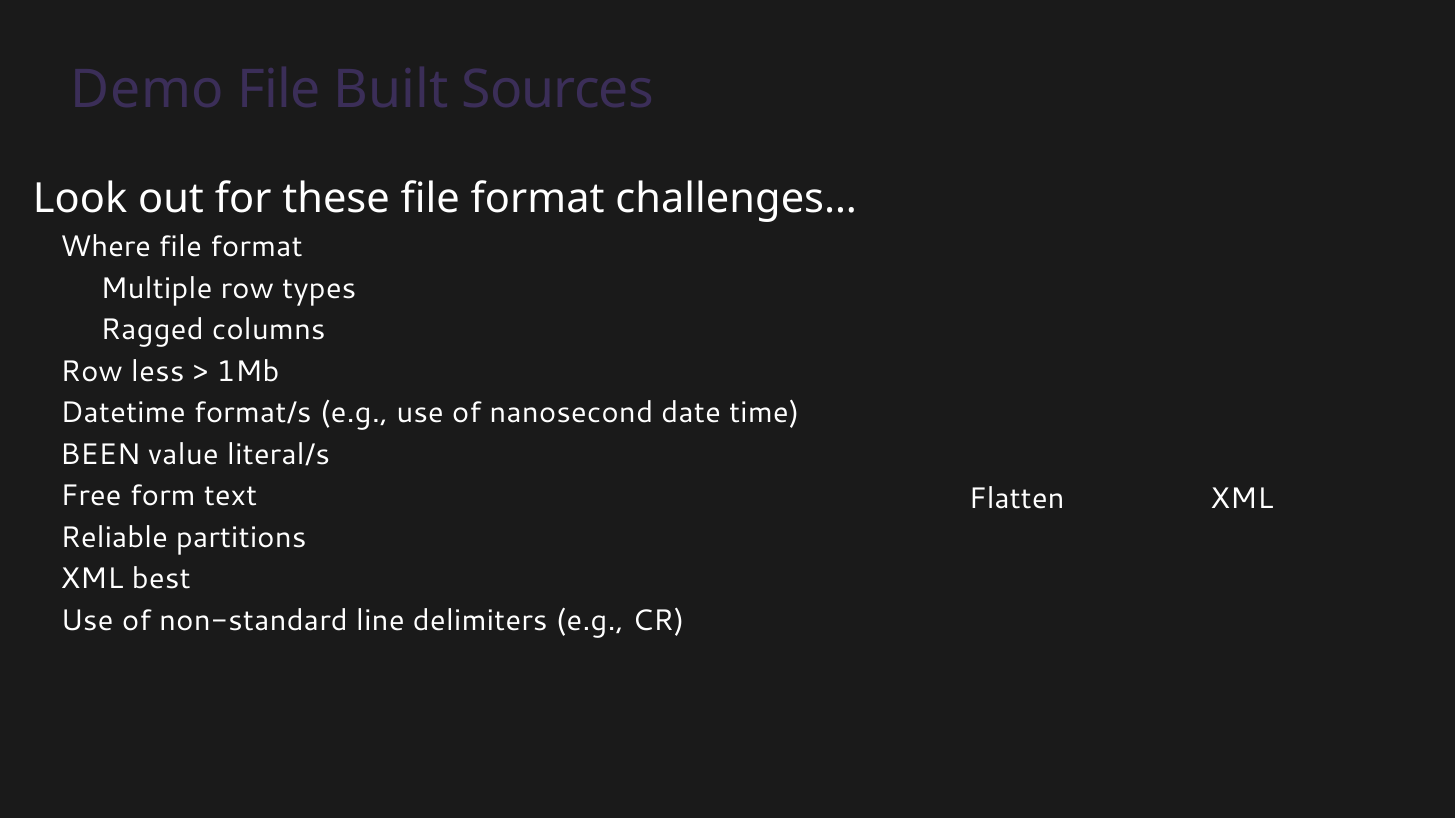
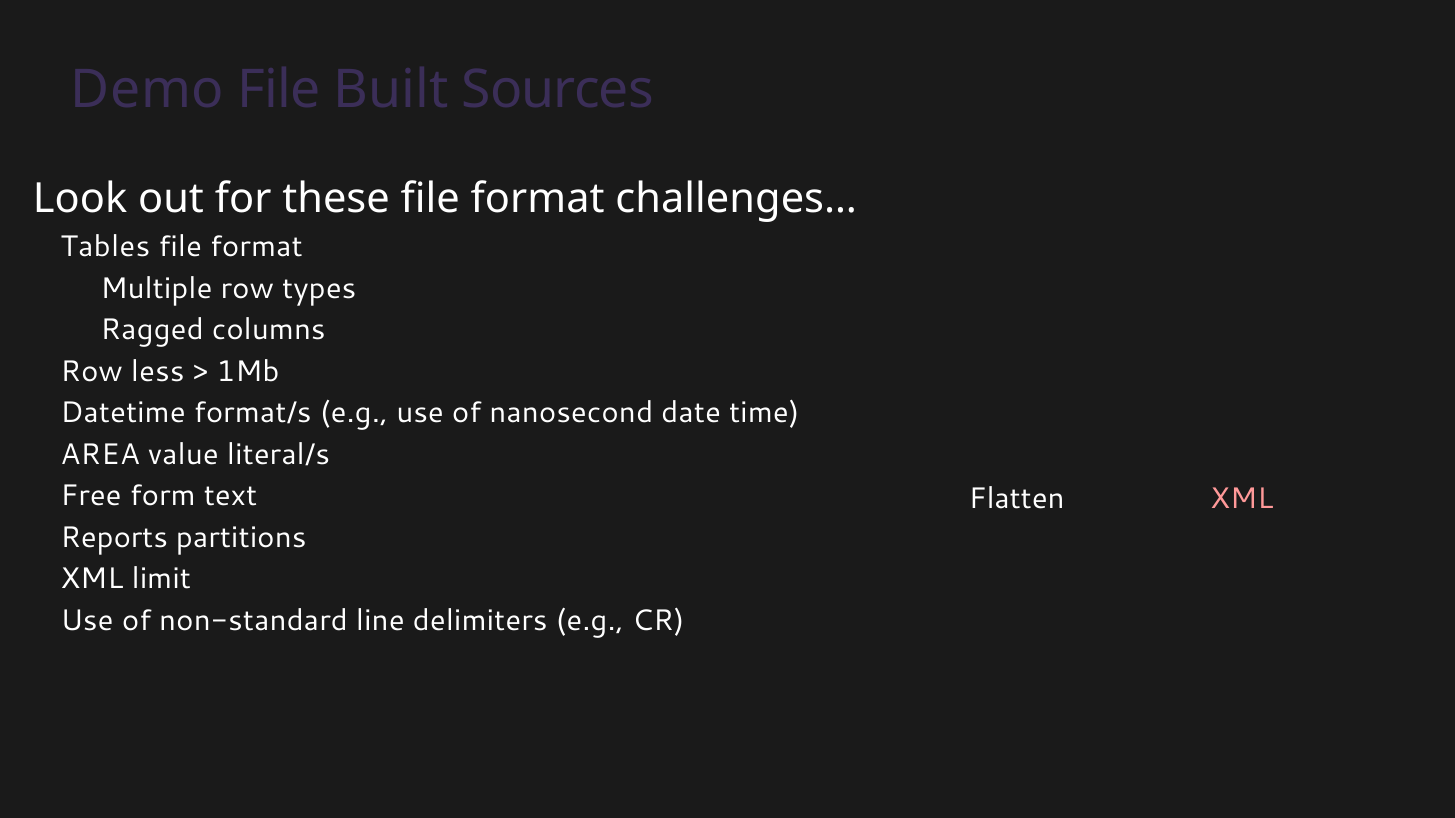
Where: Where -> Tables (105, 247)
BEEN: BEEN -> AREA (100, 455)
XML colour: white -> pink (1242, 499)
Reliable: Reliable -> Reports (114, 538)
best: best -> limit (161, 579)
